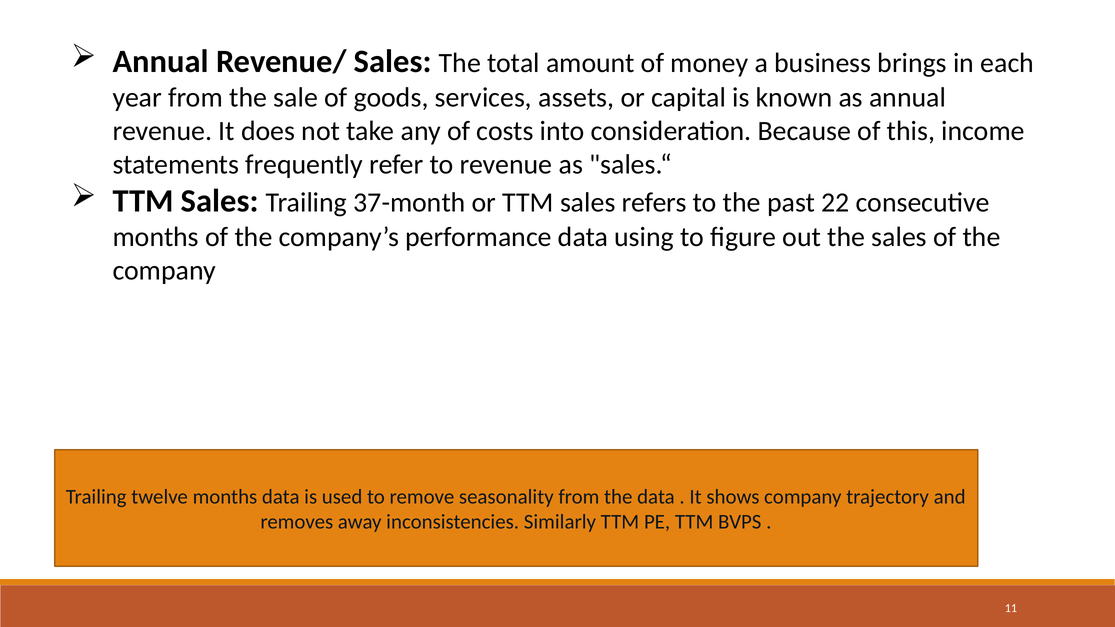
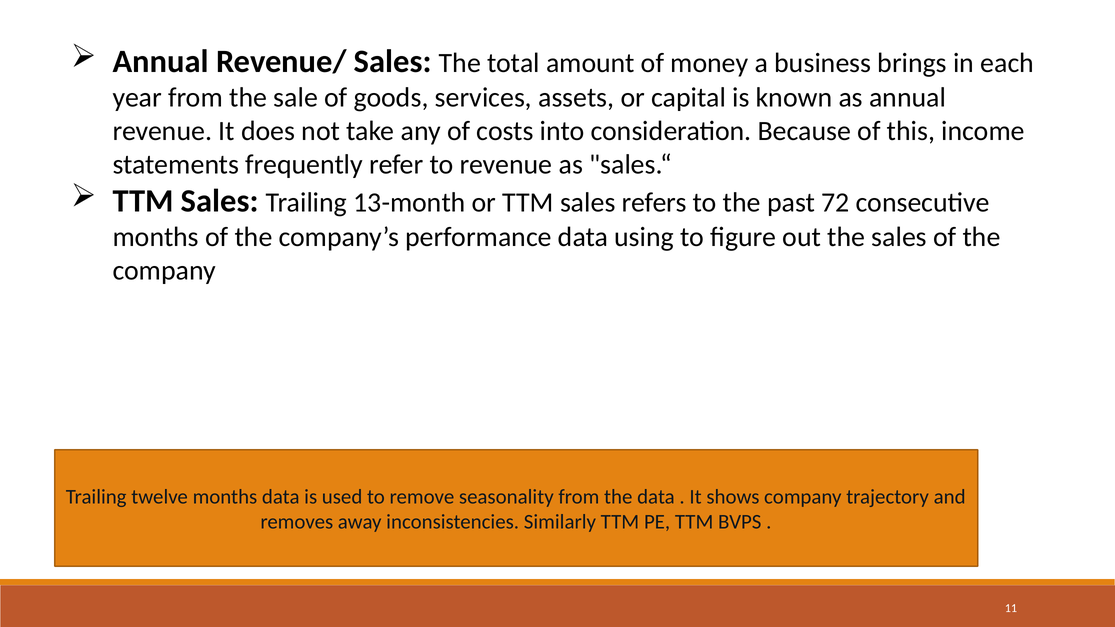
37-month: 37-month -> 13-month (409, 203)
22: 22 -> 72 (835, 203)
